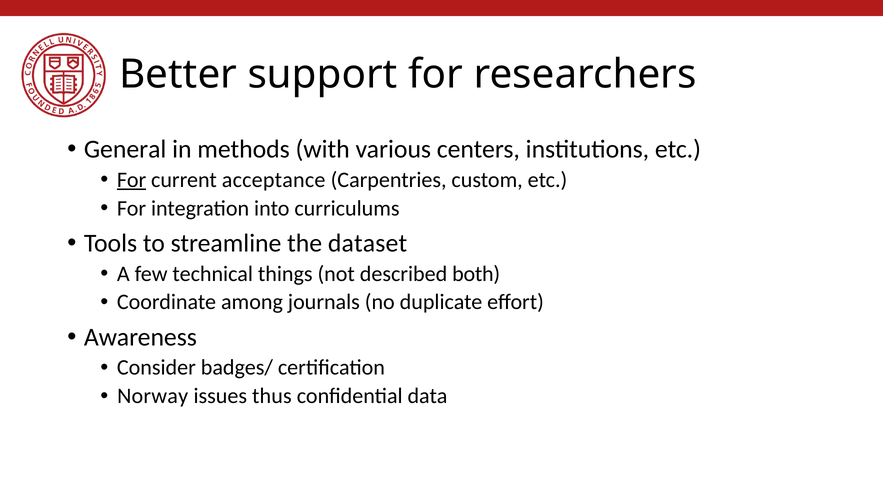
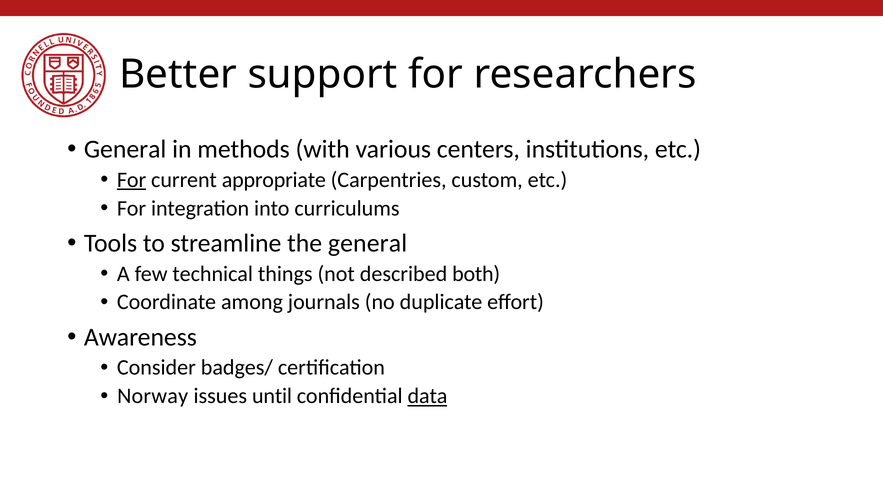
acceptance: acceptance -> appropriate (274, 180)
the dataset: dataset -> general (368, 243)
thus: thus -> until (272, 396)
data underline: none -> present (427, 396)
